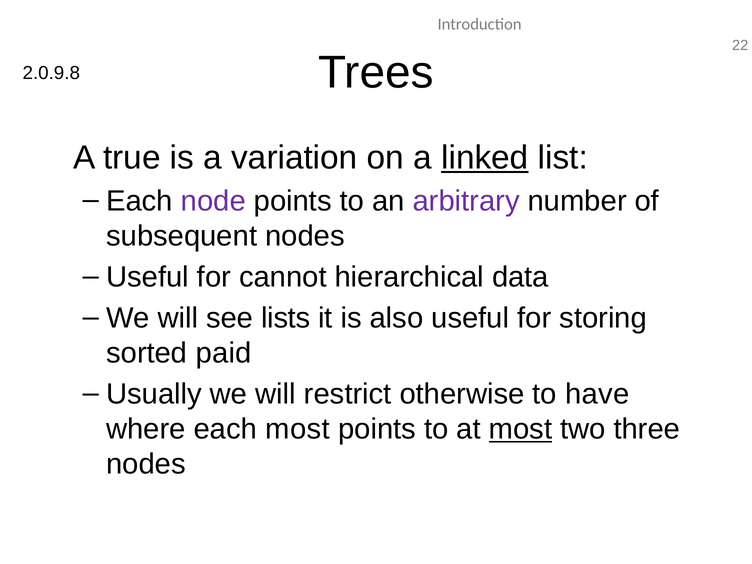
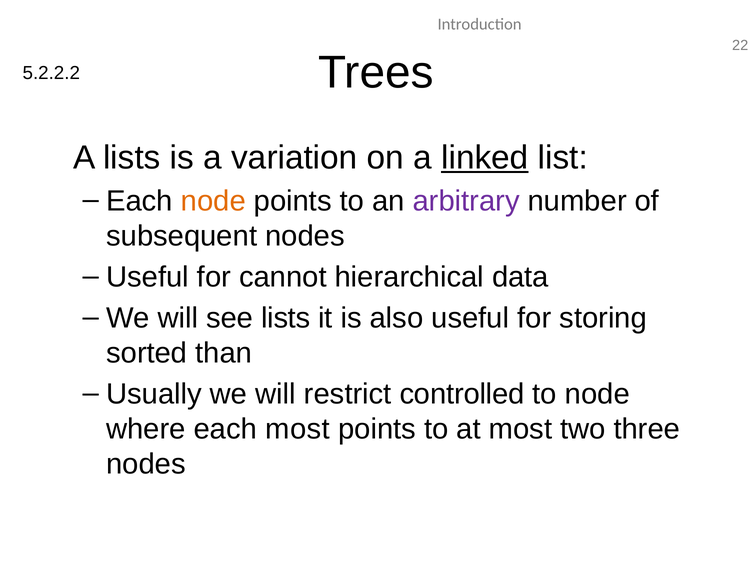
2.0.9.8: 2.0.9.8 -> 5.2.2.2 (51, 73)
A true: true -> lists (132, 158)
node colour: purple -> orange (213, 201)
paid: paid -> than (224, 353)
otherwise: otherwise -> controlled (462, 394)
to have: have -> node (597, 394)
most underline: present -> none (520, 429)
